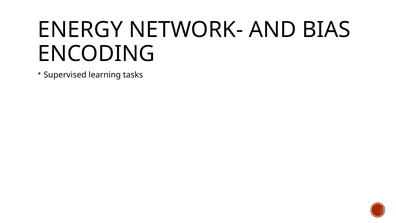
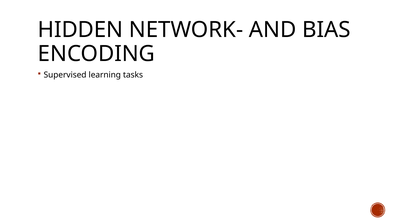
ENERGY: ENERGY -> HIDDEN (80, 30)
